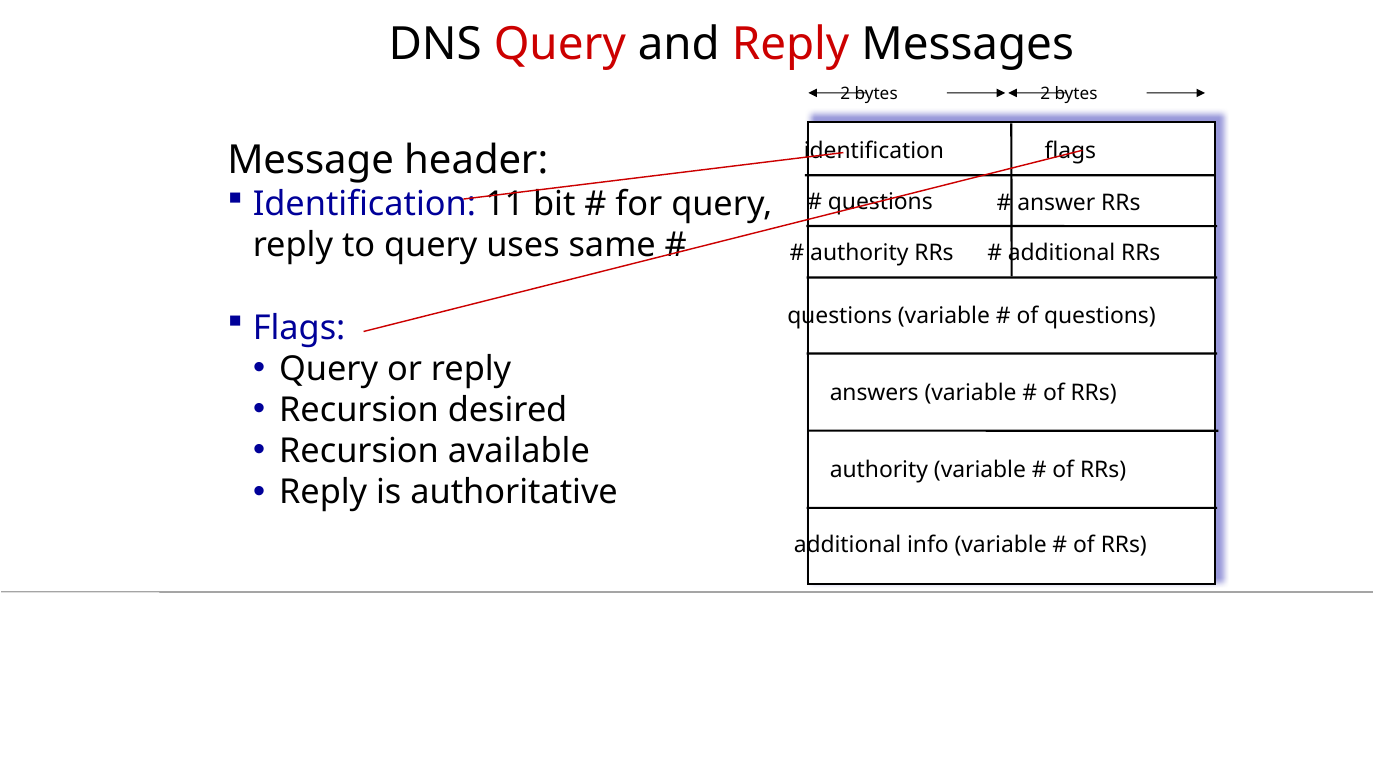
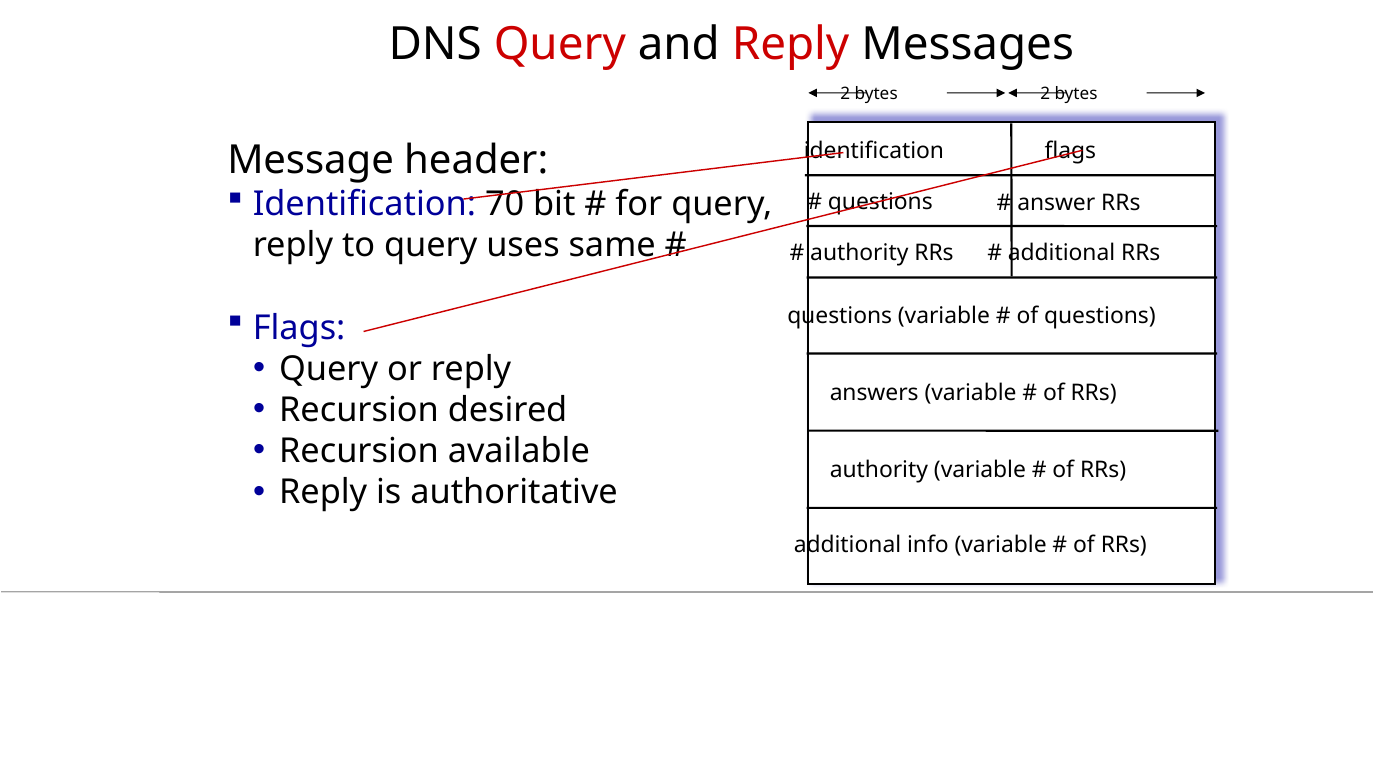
11: 11 -> 70 (505, 205)
